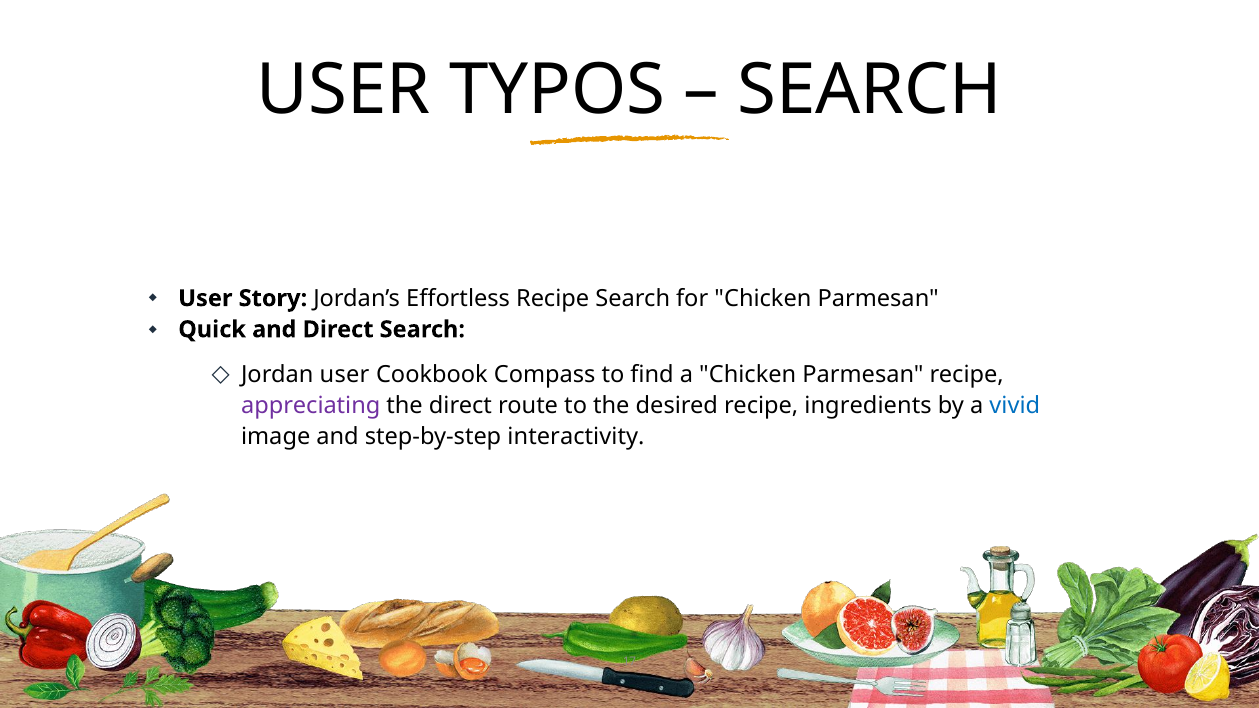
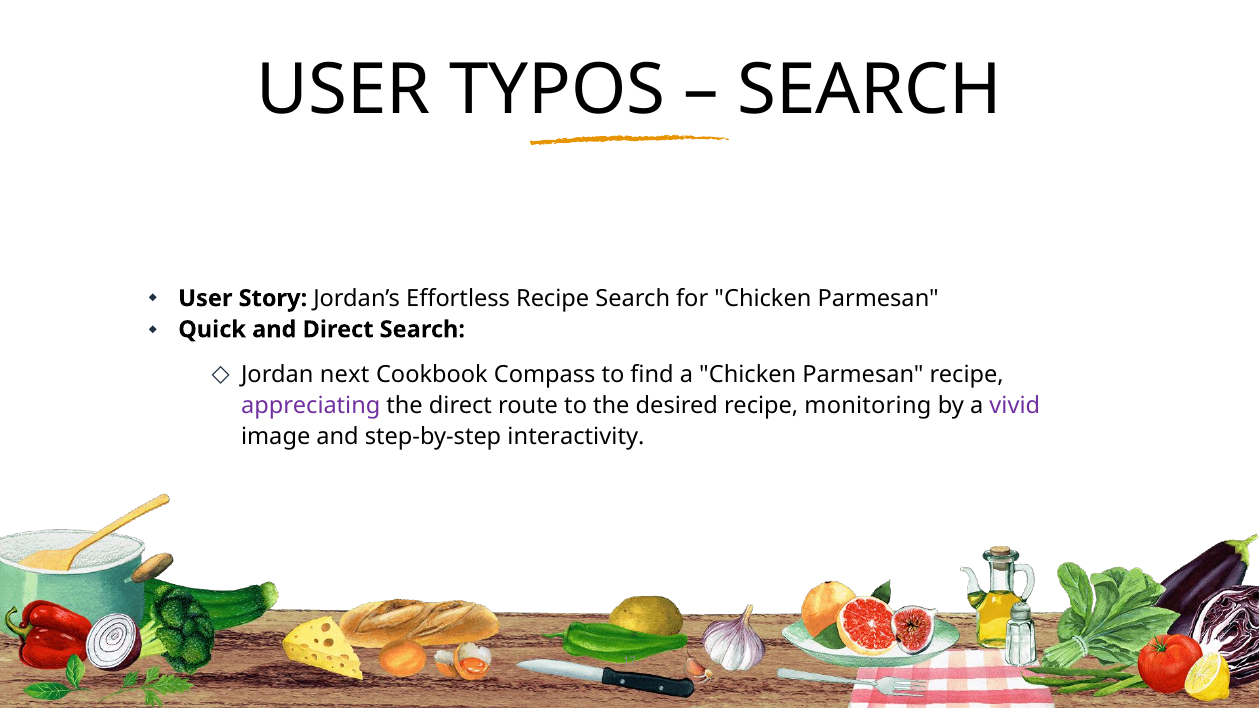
Jordan user: user -> next (345, 375)
ingredients: ingredients -> monitoring (868, 406)
vivid colour: blue -> purple (1015, 406)
